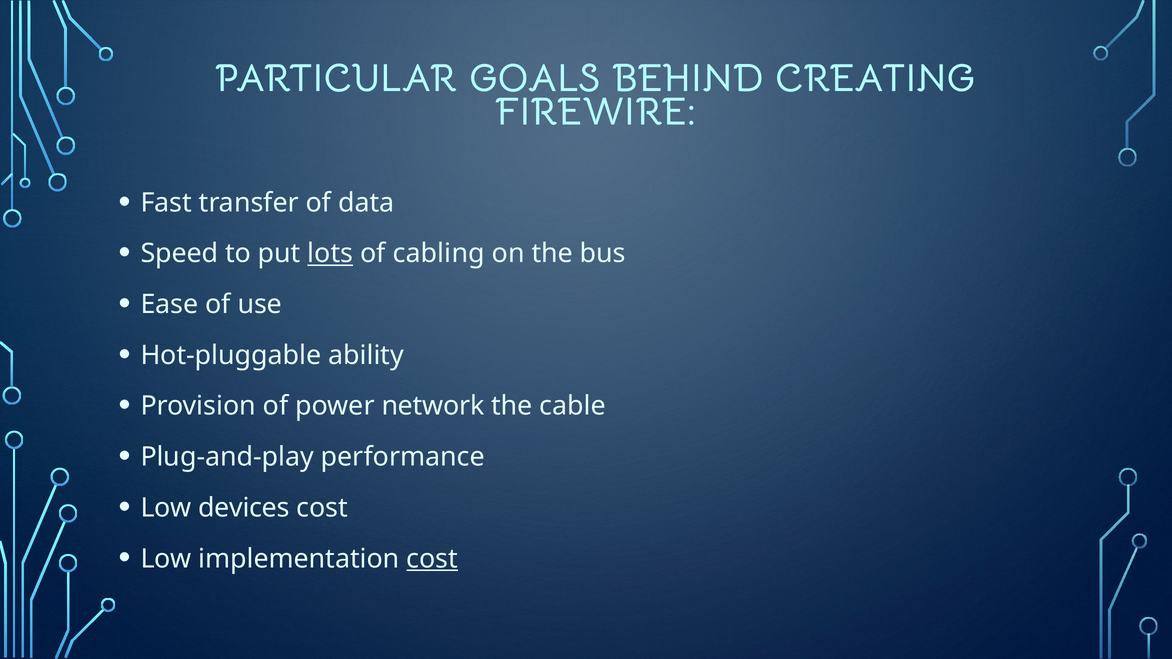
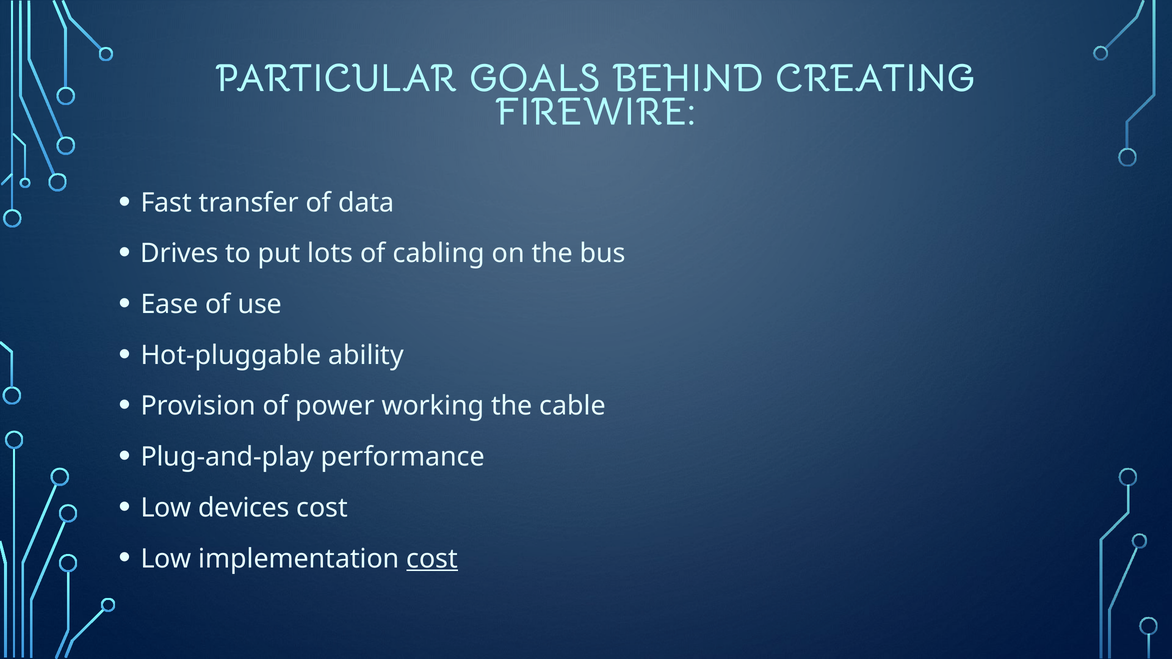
Speed: Speed -> Drives (179, 254)
lots underline: present -> none (330, 254)
network: network -> working (433, 406)
